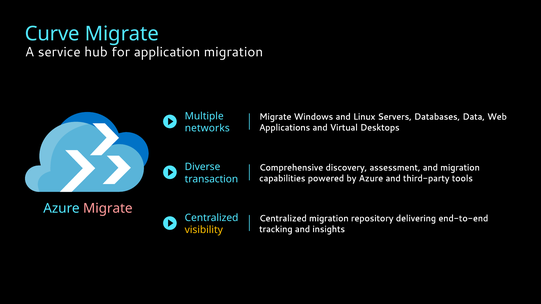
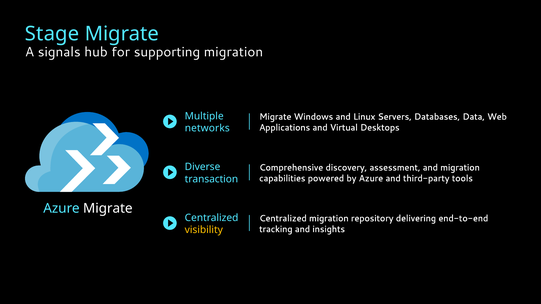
Curve: Curve -> Stage (52, 34)
service: service -> signals (59, 52)
application: application -> supporting (167, 52)
Migrate colour: pink -> white (108, 209)
